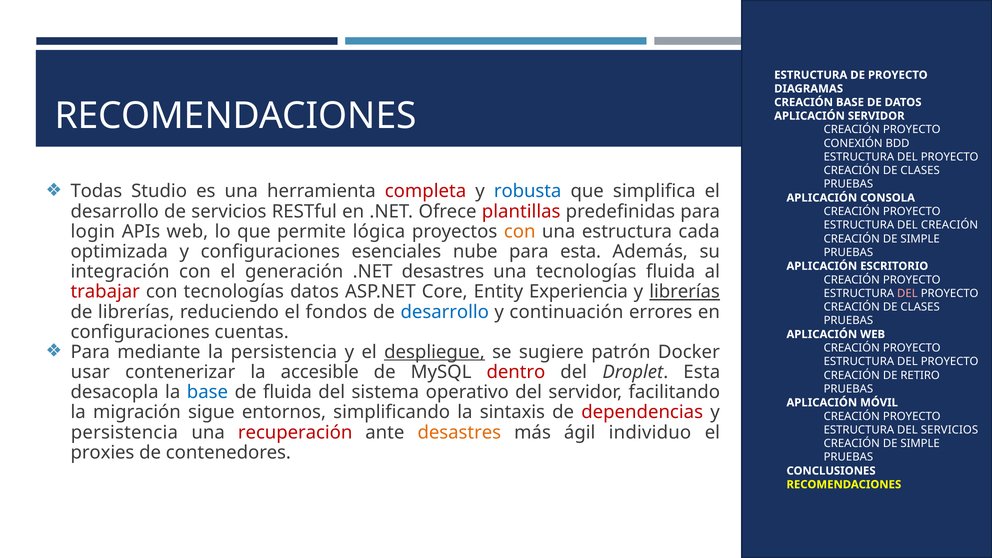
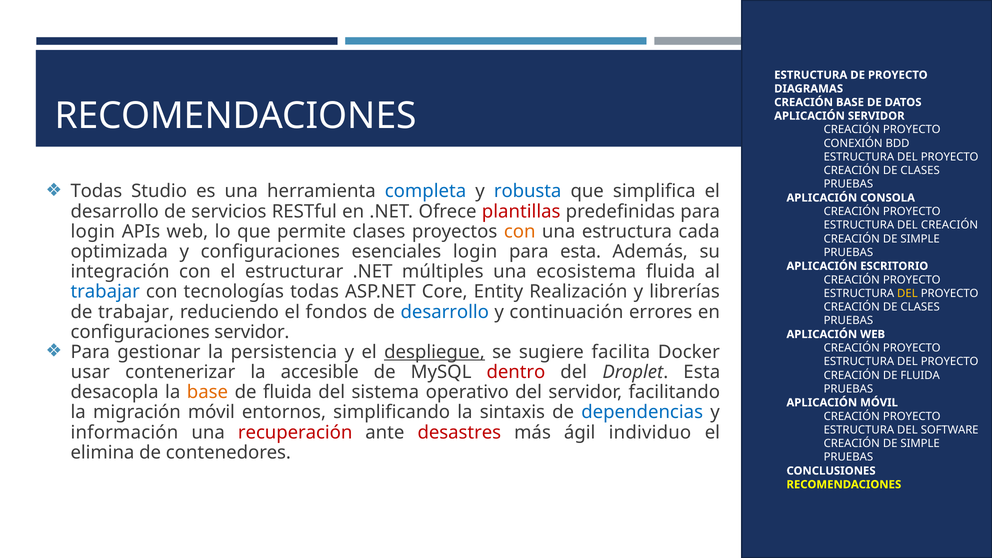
completa colour: red -> blue (425, 191)
permite lógica: lógica -> clases (379, 232)
esenciales nube: nube -> login (475, 252)
generación: generación -> estructurar (294, 272)
.NET desastres: desastres -> múltiples (443, 272)
una tecnologías: tecnologías -> ecosistema (586, 272)
trabajar colour: red -> blue (105, 292)
tecnologías datos: datos -> todas (315, 292)
Experiencia: Experiencia -> Realización (578, 292)
librerías underline: present -> none (685, 292)
DEL colour: pink -> yellow (907, 293)
de librerías: librerías -> trabajar (136, 312)
configuraciones cuentas: cuentas -> servidor (252, 332)
mediante: mediante -> gestionar (159, 352)
patrón: patrón -> facilita (621, 352)
RETIRO: RETIRO -> FLUIDA (920, 375)
base colour: blue -> orange (207, 392)
migración sigue: sigue -> móvil (211, 412)
dependencias colour: red -> blue (642, 412)
DEL SERVICIOS: SERVICIOS -> SOFTWARE (950, 430)
persistencia: persistencia -> información (124, 432)
desastres colour: orange -> red (459, 432)
proxies: proxies -> elimina (102, 453)
